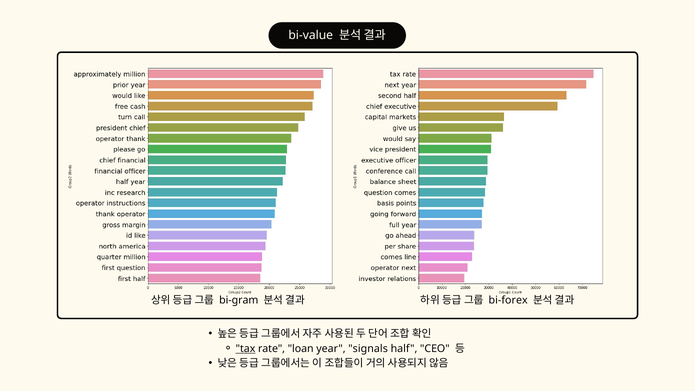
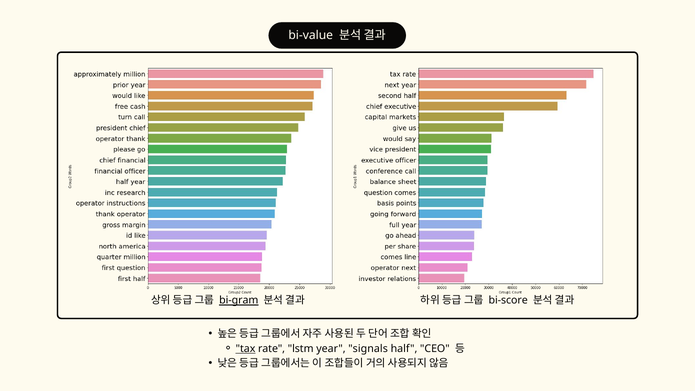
bi-gram underline: none -> present (239, 300)
bi-forex: bi-forex -> bi-score (508, 300)
loan: loan -> lstm (301, 349)
